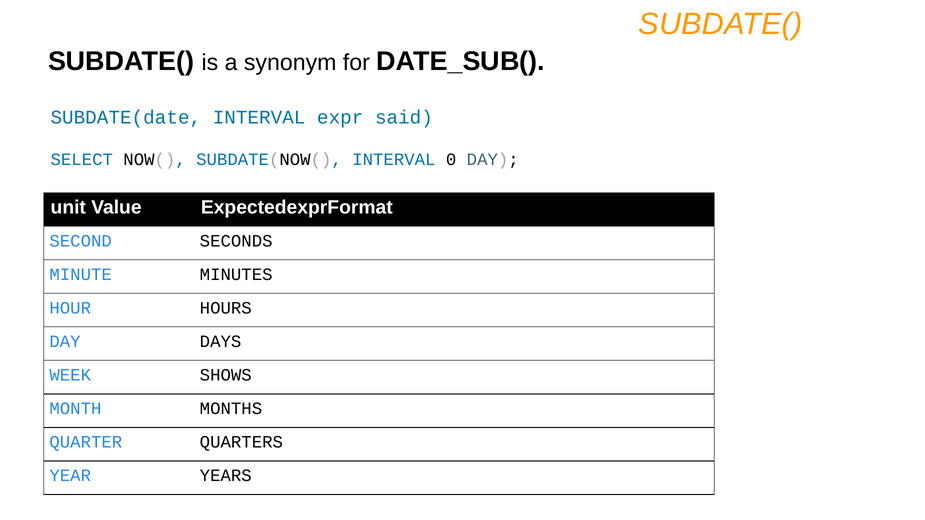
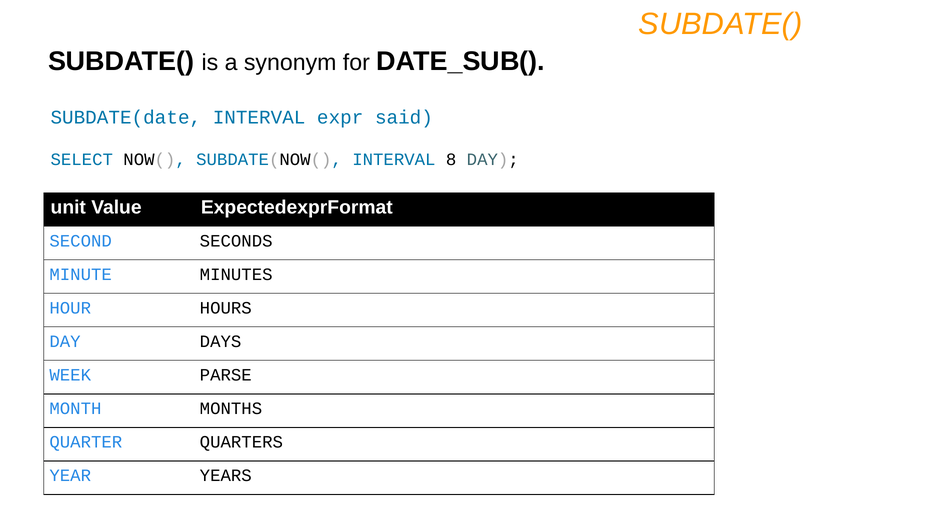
0: 0 -> 8 (451, 160)
SHOWS: SHOWS -> PARSE (226, 375)
